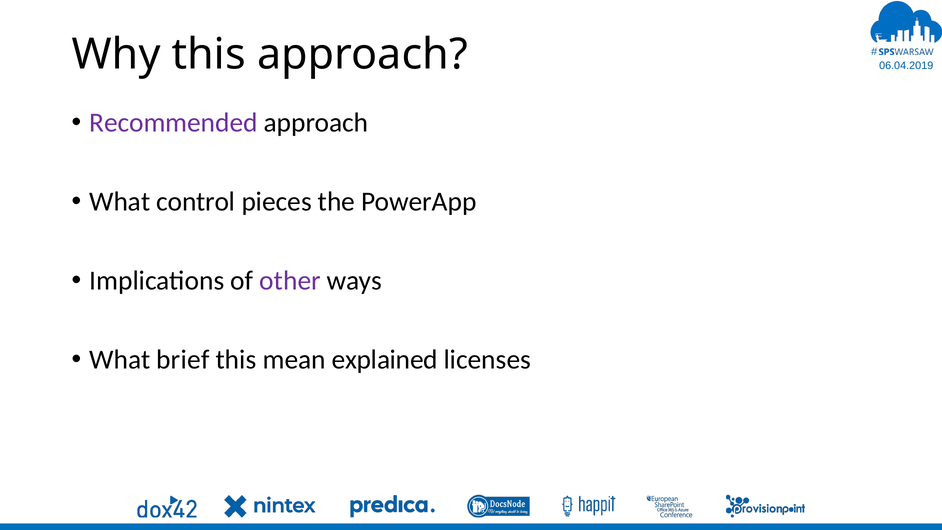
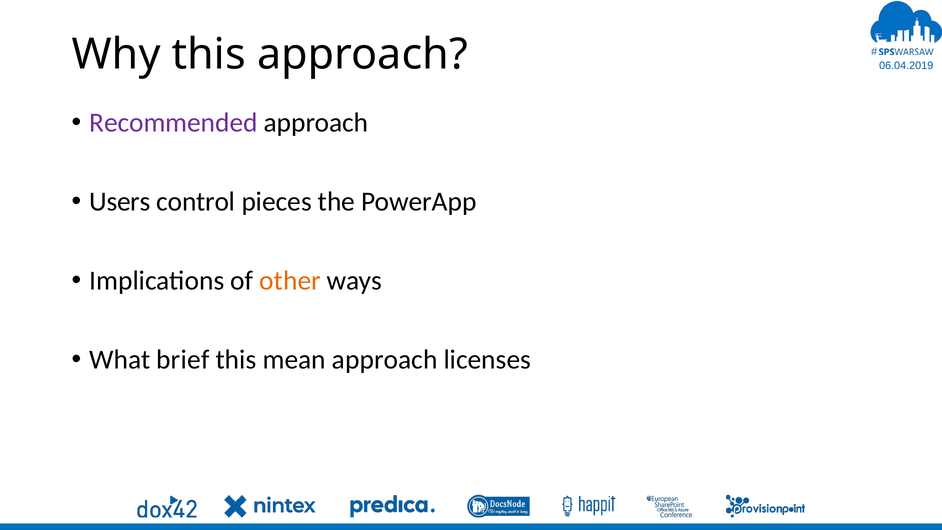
What: What -> Users (120, 202)
other colour: purple -> orange (290, 281)
mean explained: explained -> approach (385, 360)
